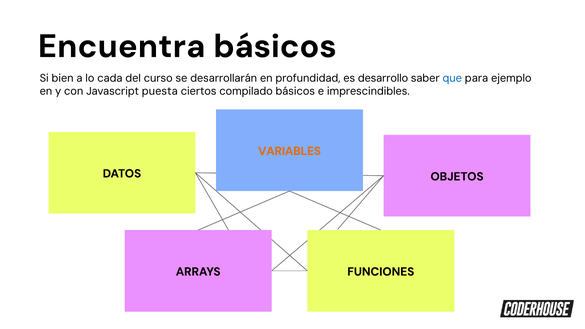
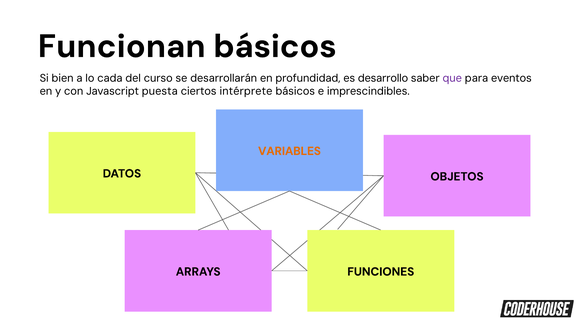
Encuentra: Encuentra -> Funcionan (122, 46)
que colour: blue -> purple (452, 78)
ejemplo: ejemplo -> eventos (511, 78)
compilado: compilado -> intérprete (246, 91)
